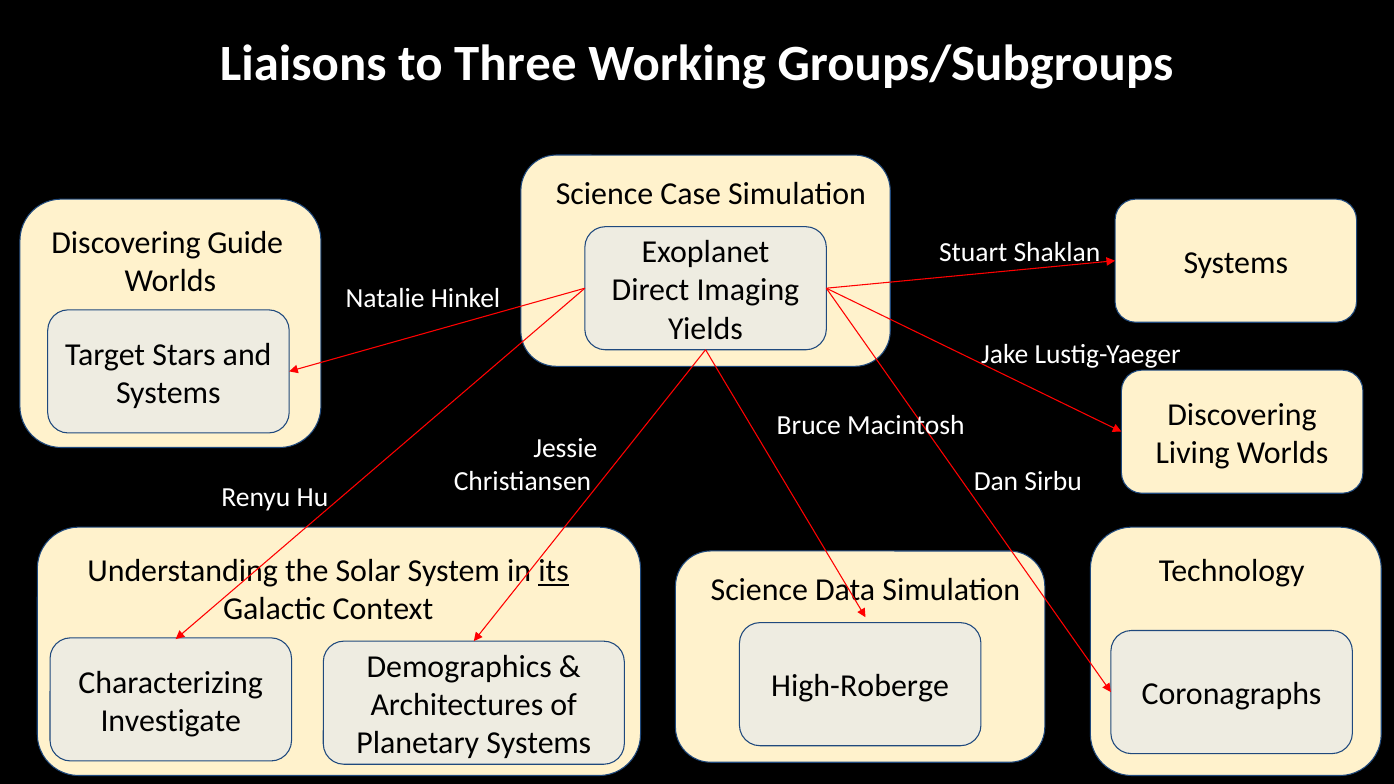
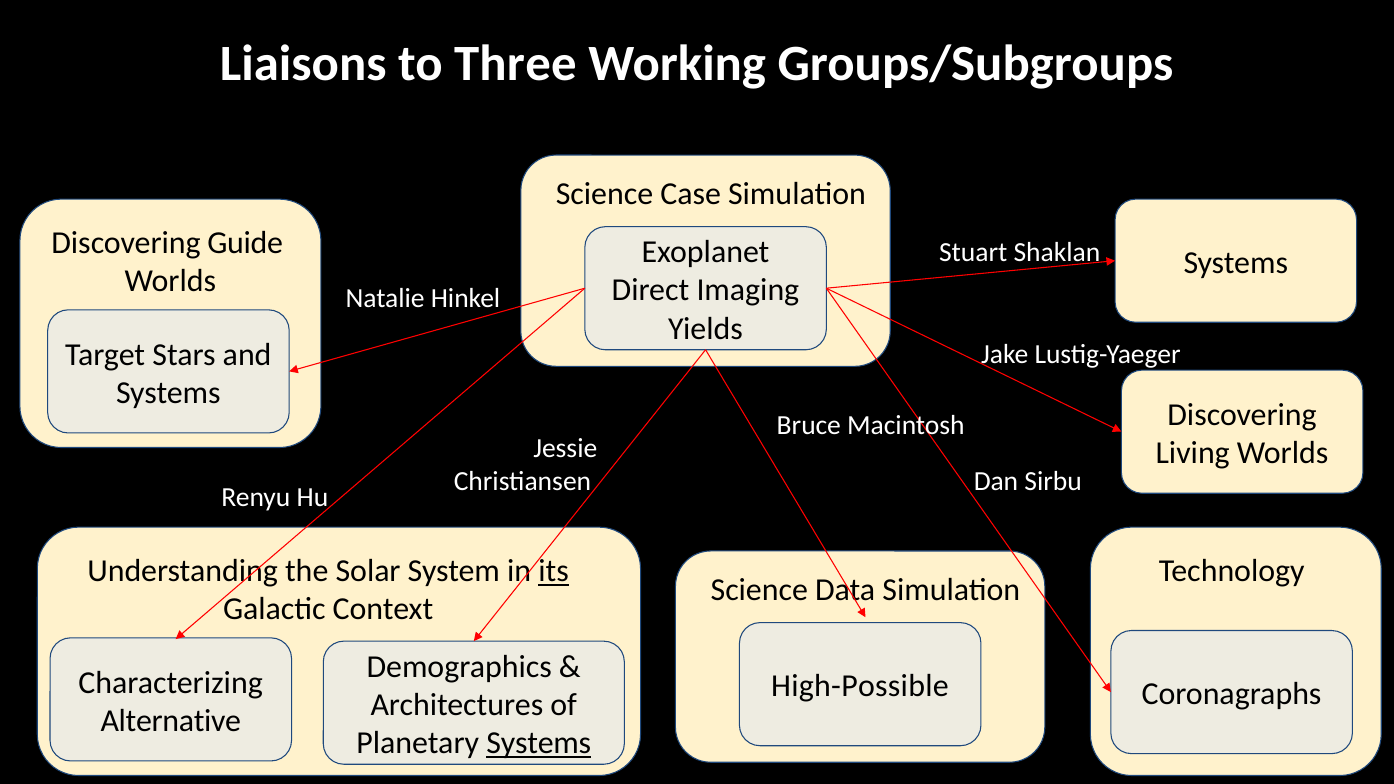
High-Roberge: High-Roberge -> High-Possible (860, 686)
Investigate: Investigate -> Alternative (171, 721)
Systems underline: none -> present (539, 743)
